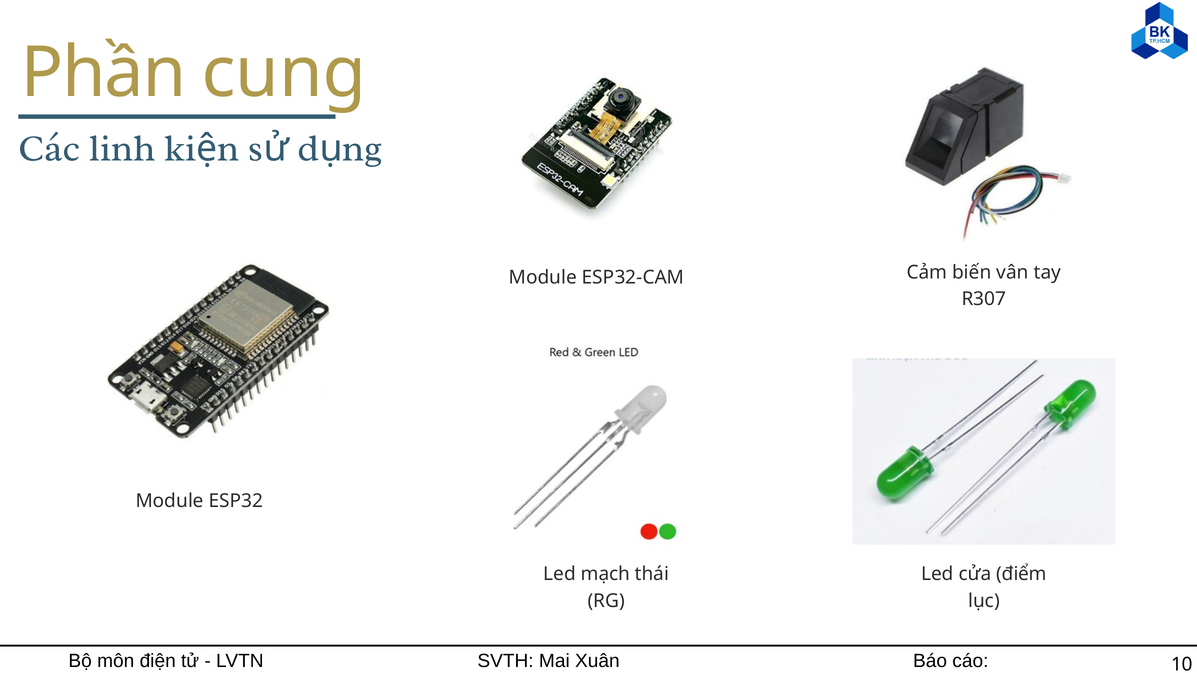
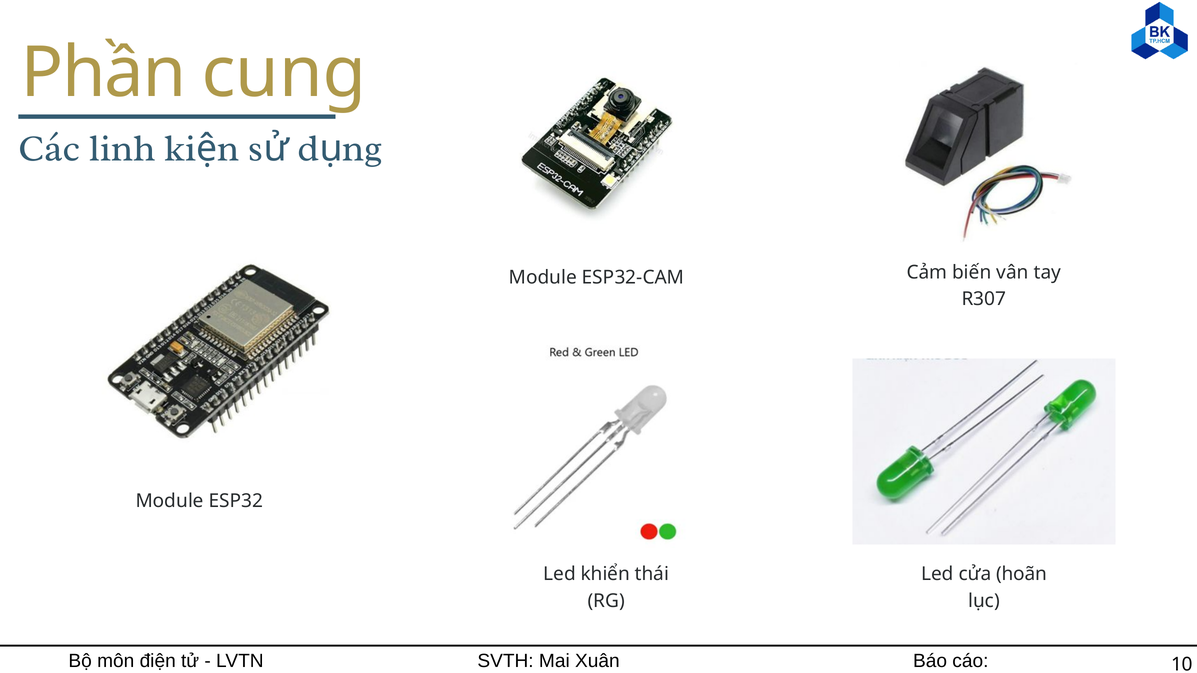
mạch: mạch -> khiển (605, 574)
điểm: điểm -> hoãn (1022, 574)
